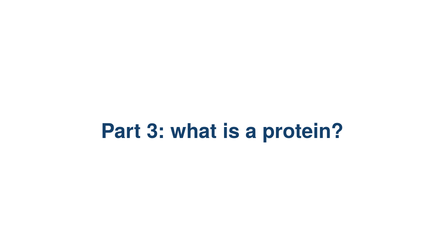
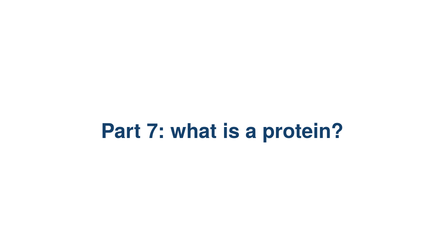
3: 3 -> 7 (156, 132)
